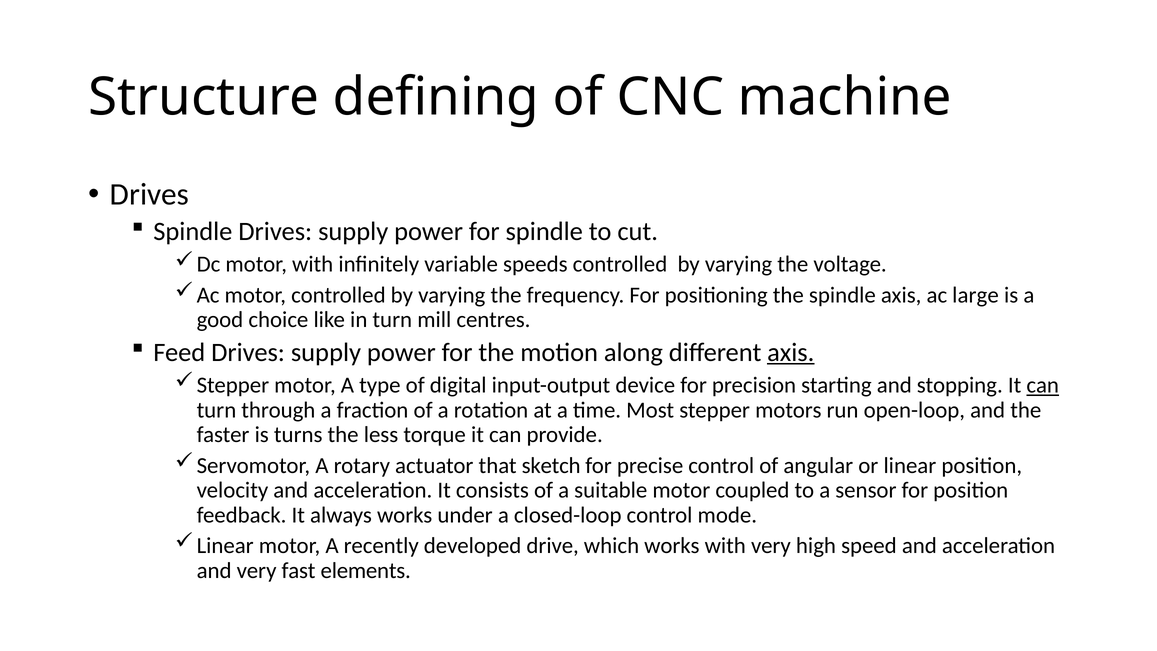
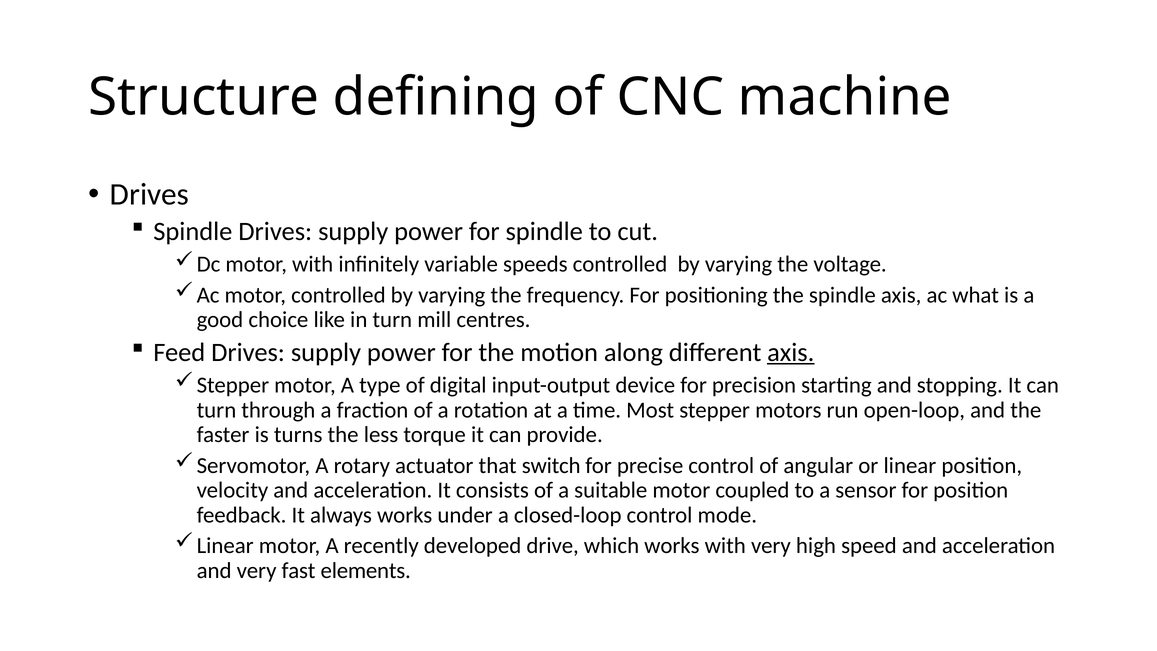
large: large -> what (976, 295)
can underline: present -> none (1043, 385)
sketch: sketch -> switch (551, 465)
